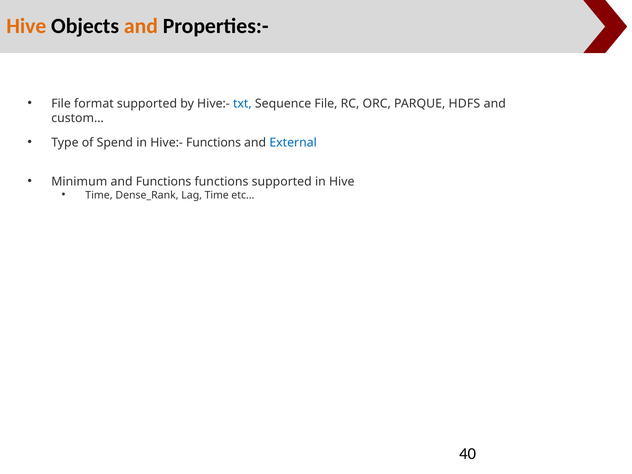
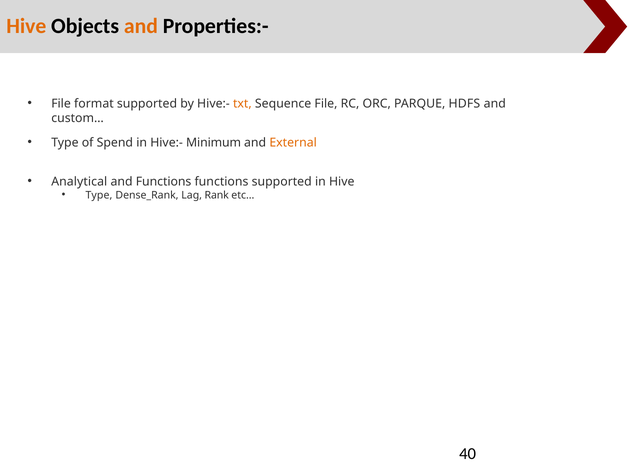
txt colour: blue -> orange (242, 103)
Hive:- Functions: Functions -> Minimum (214, 142)
External colour: blue -> orange (293, 142)
Minimum: Minimum -> Analytical (79, 181)
Time: Time -> Type (99, 195)
Lag Time: Time -> Rank (217, 195)
